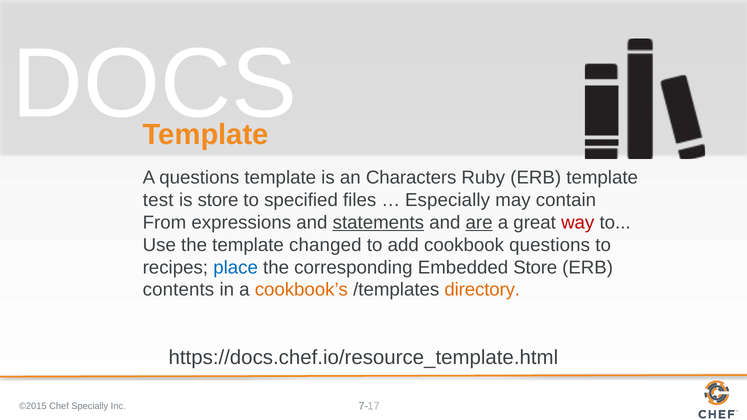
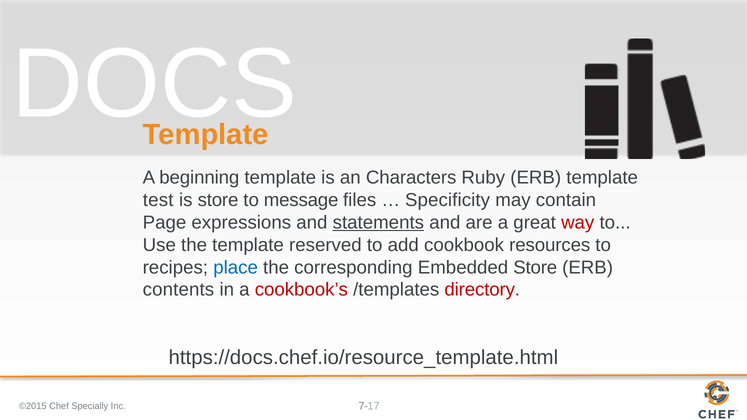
A questions: questions -> beginning (199, 178)
specified: specified -> message (301, 200)
Especially: Especially -> Specificity (448, 200)
From: From -> Page (164, 223)
are underline: present -> none (479, 223)
changed: changed -> reserved (325, 245)
cookbook questions: questions -> resources (550, 245)
cookbook’s colour: orange -> red (301, 290)
directory colour: orange -> red (482, 290)
